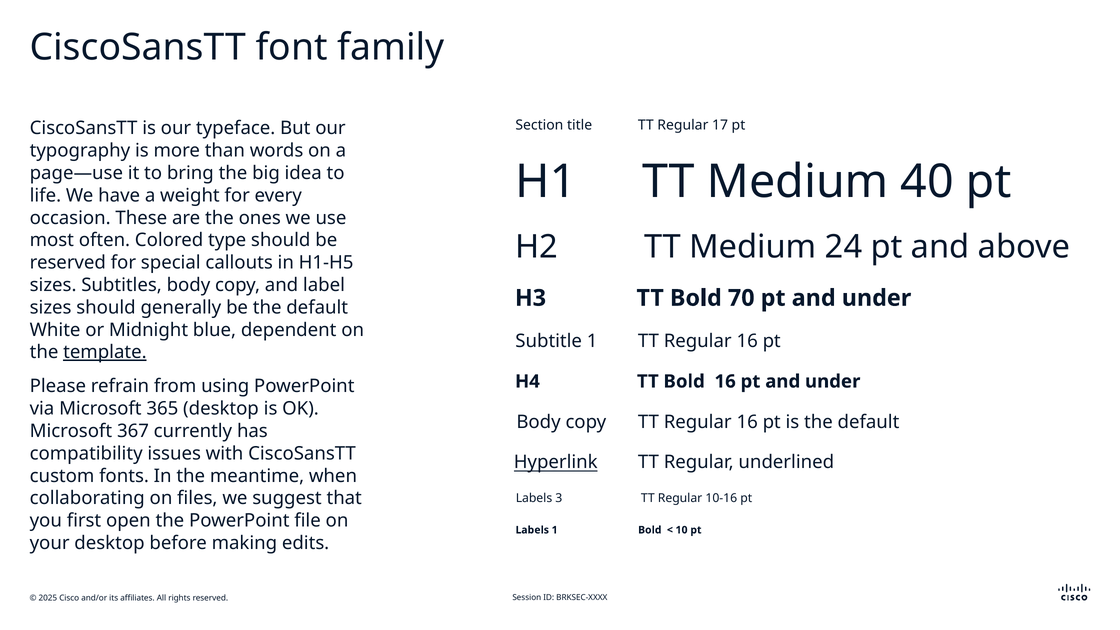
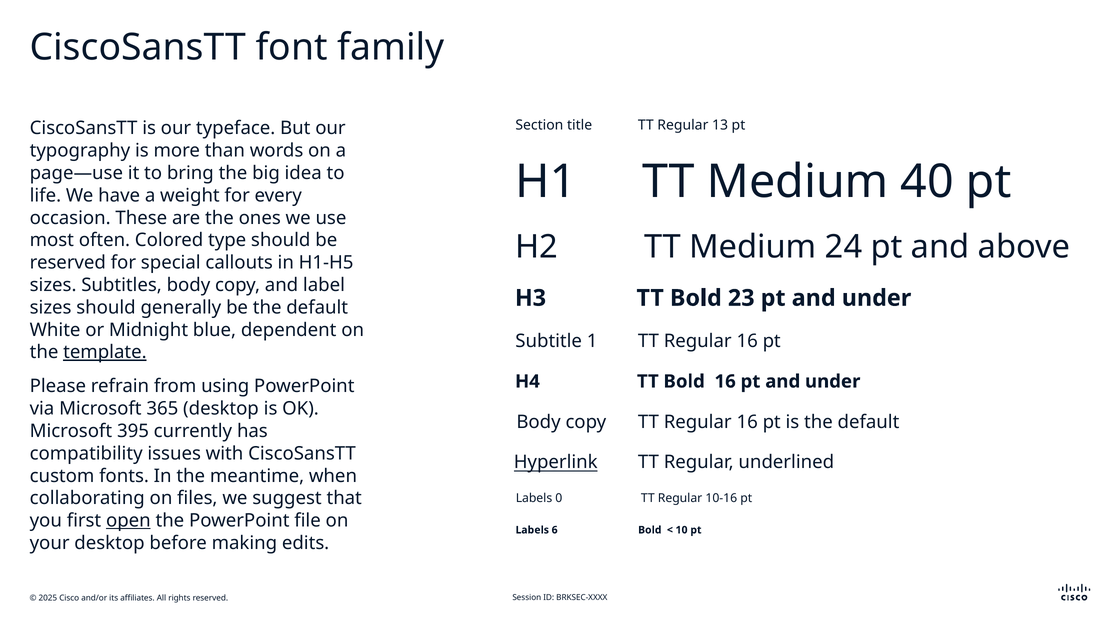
17: 17 -> 13 (720, 125)
70: 70 -> 23 (741, 298)
367: 367 -> 395 (133, 431)
3: 3 -> 0 (559, 498)
open underline: none -> present (128, 521)
Labels 1: 1 -> 6 (555, 530)
